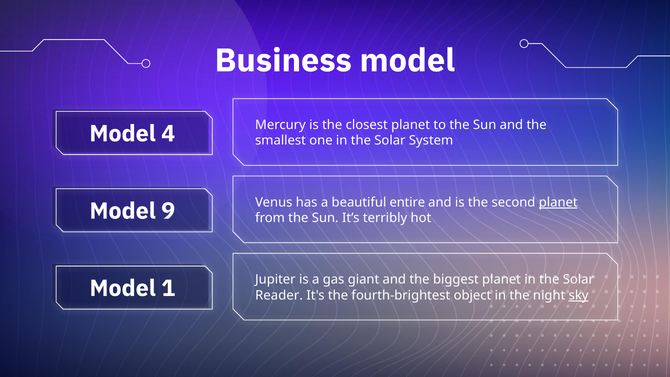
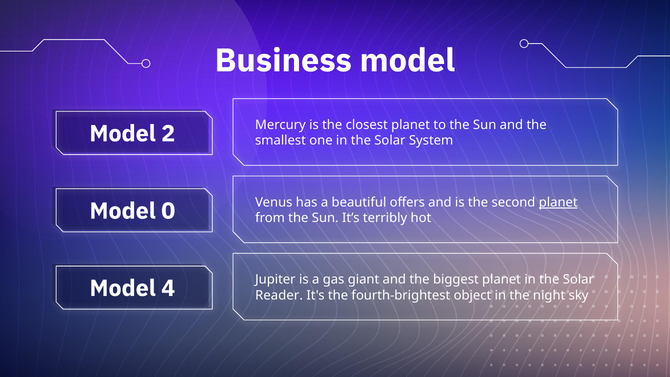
4: 4 -> 2 (168, 134)
9: 9 -> 0 (168, 211)
entire: entire -> offers (407, 202)
1: 1 -> 4 (168, 288)
sky underline: present -> none (579, 295)
